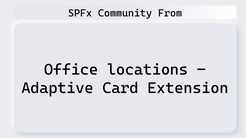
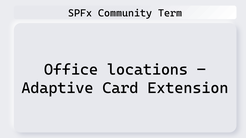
From: From -> Term (170, 13)
